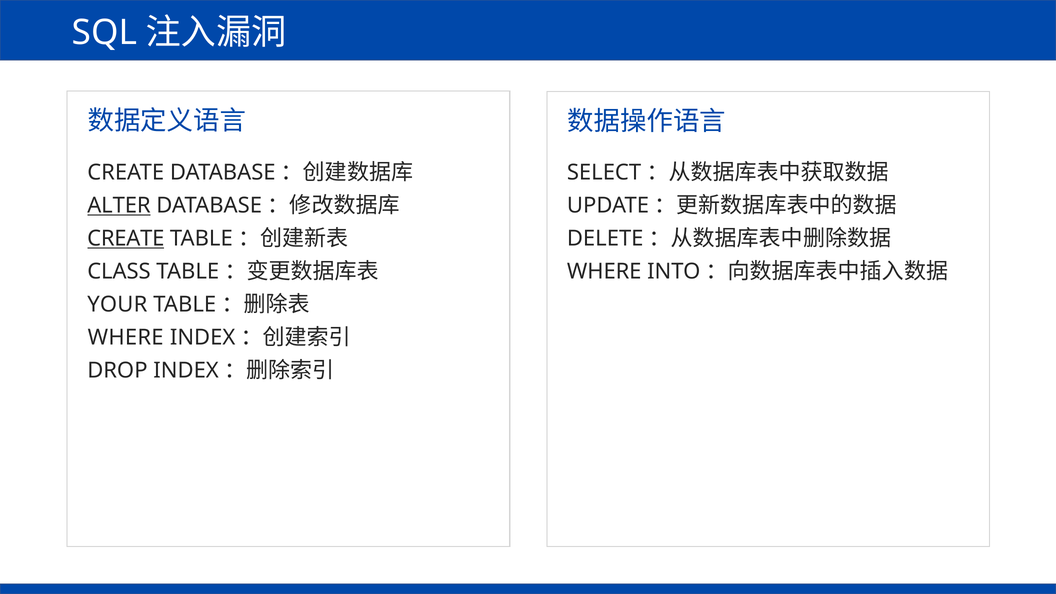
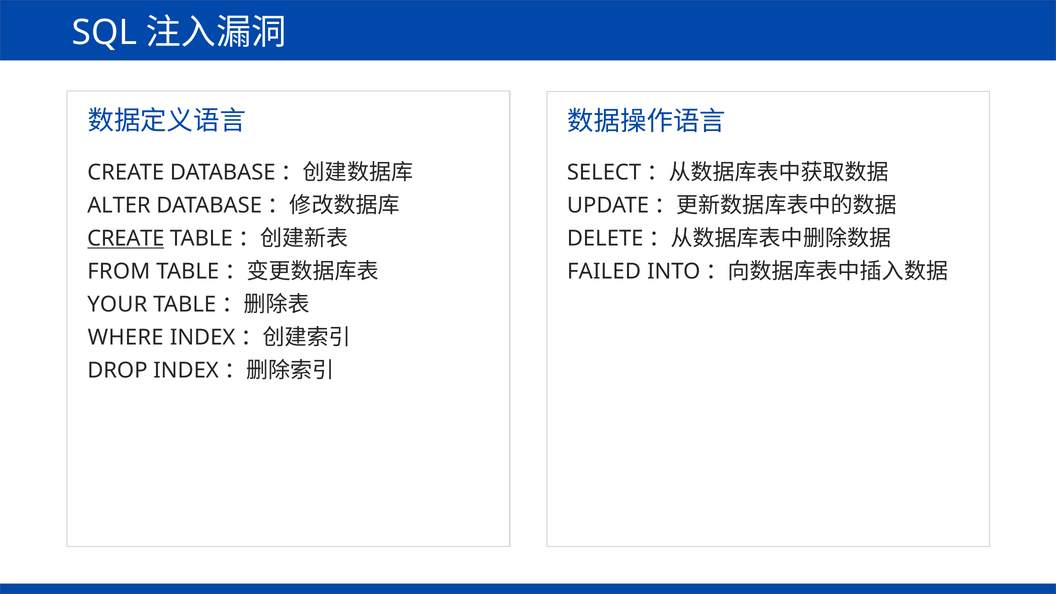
ALTER underline: present -> none (119, 205)
CLASS: CLASS -> FROM (119, 271)
WHERE: WHERE -> FAILED (604, 271)
